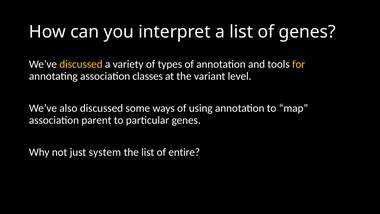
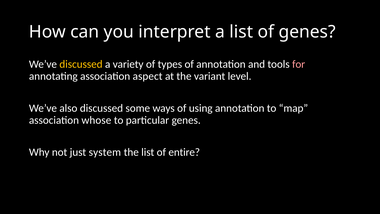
for colour: yellow -> pink (299, 64)
classes: classes -> aspect (148, 76)
parent: parent -> whose (96, 120)
